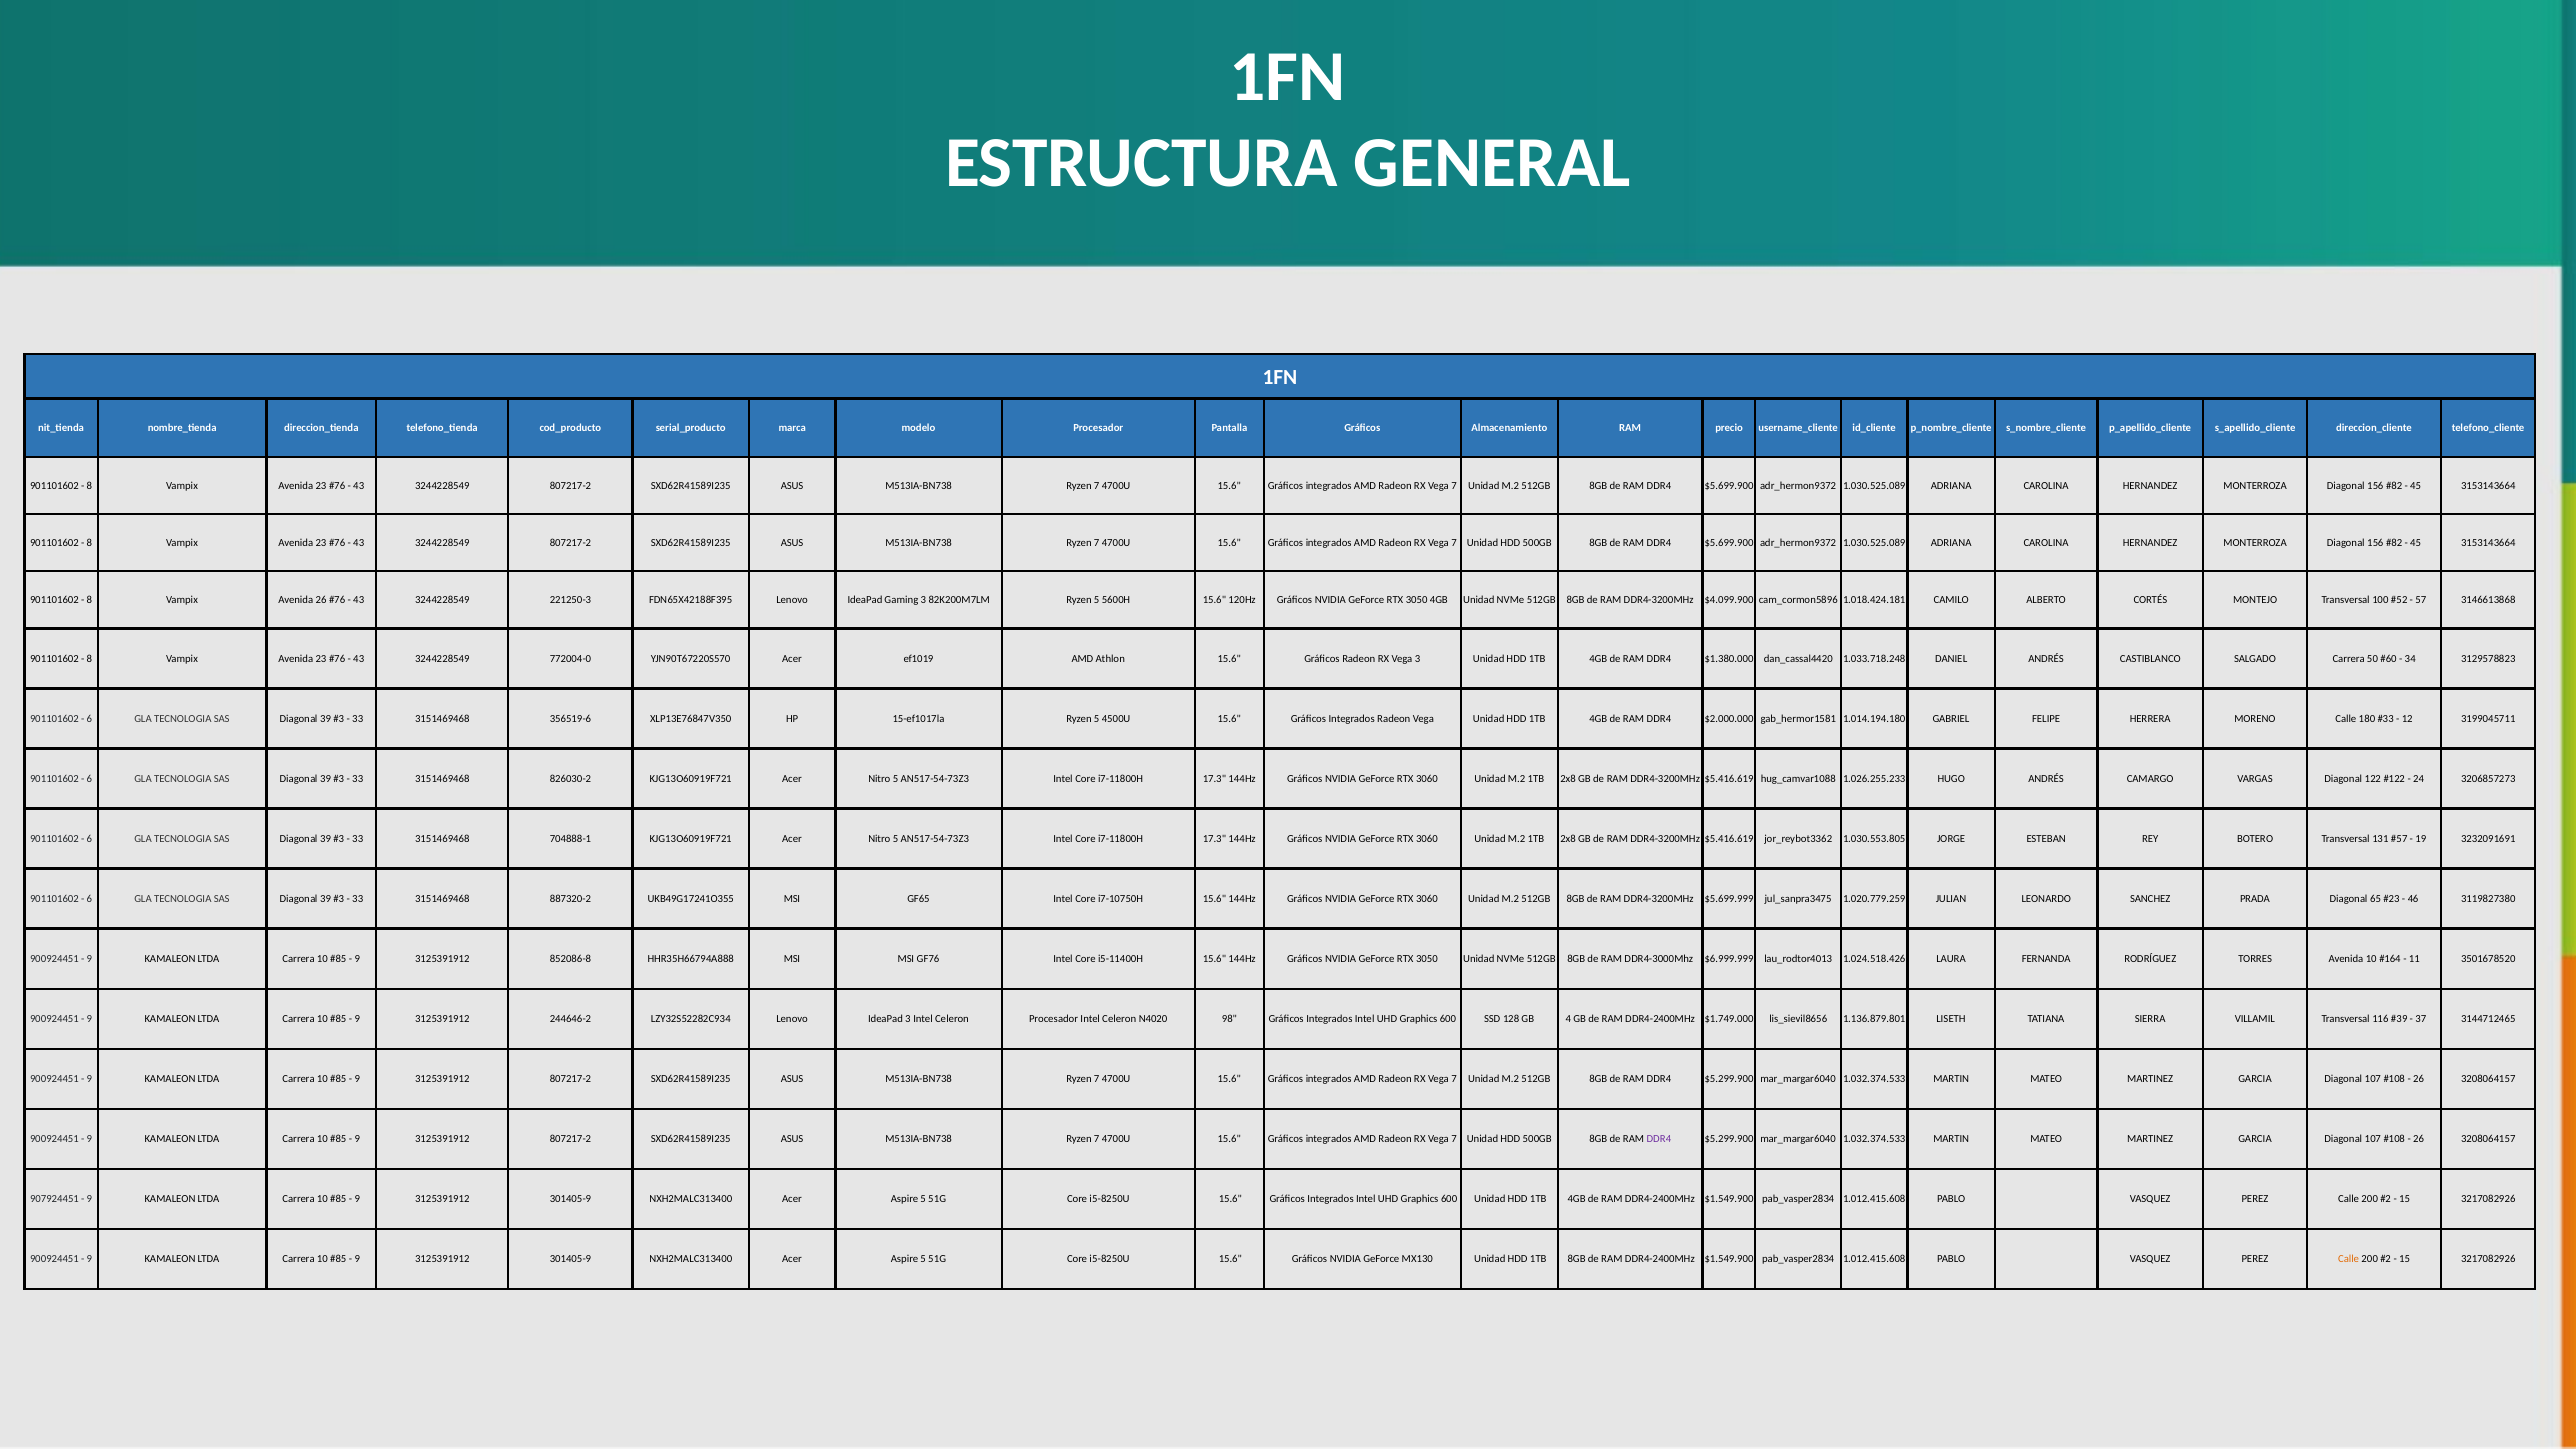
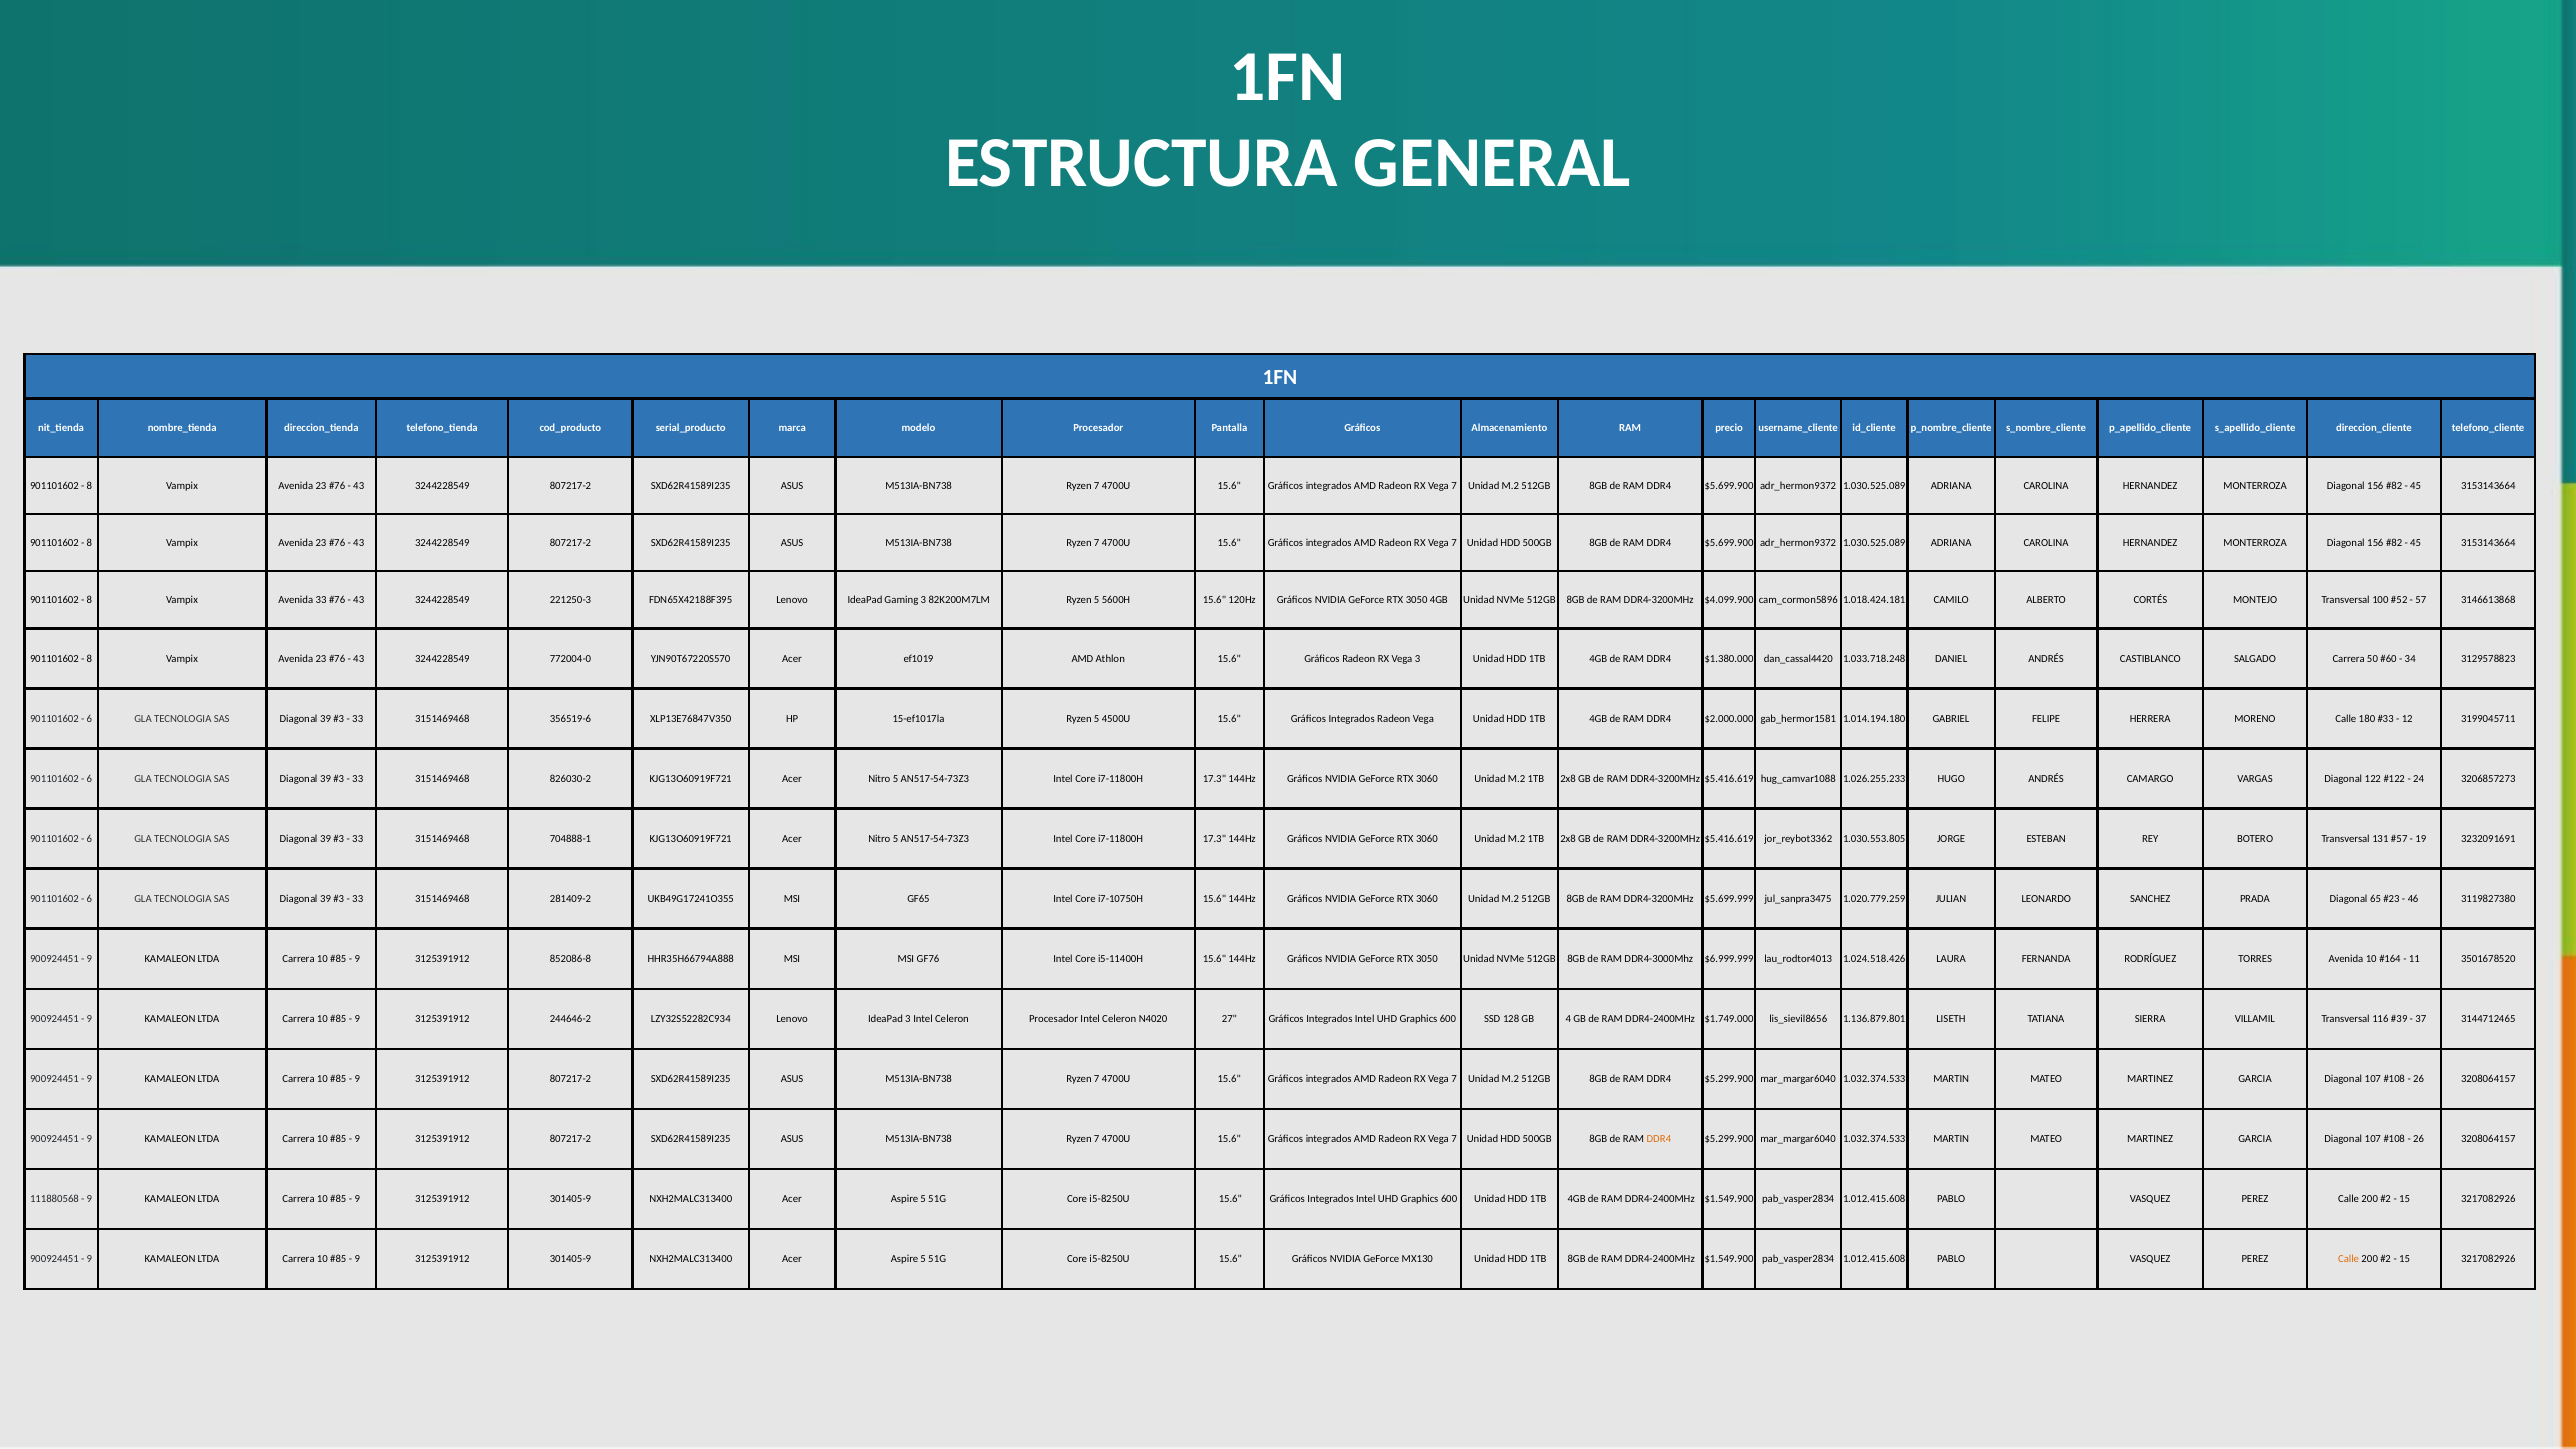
Avenida 26: 26 -> 33 (321, 600)
887320-2: 887320-2 -> 281409-2 (570, 899)
98: 98 -> 27 (1229, 1019)
DDR4 colour: purple -> orange (1659, 1139)
907924451: 907924451 -> 111880568 (54, 1199)
